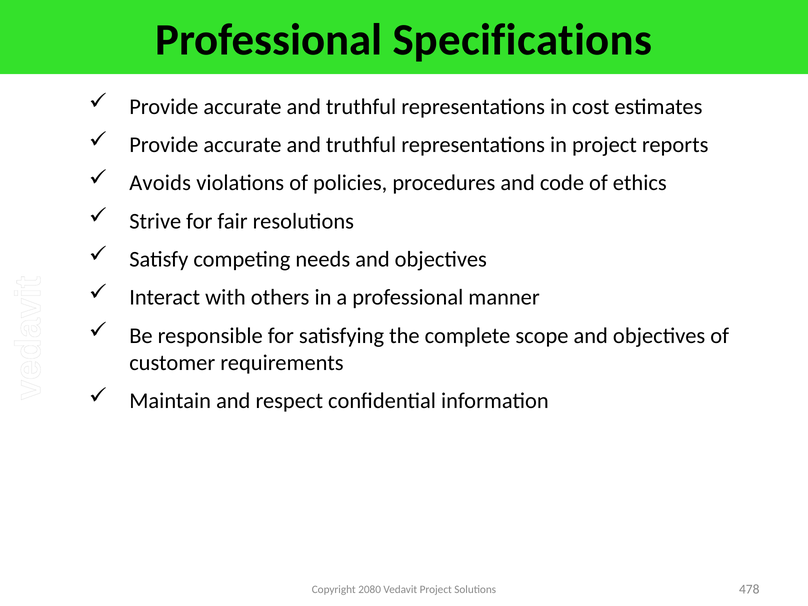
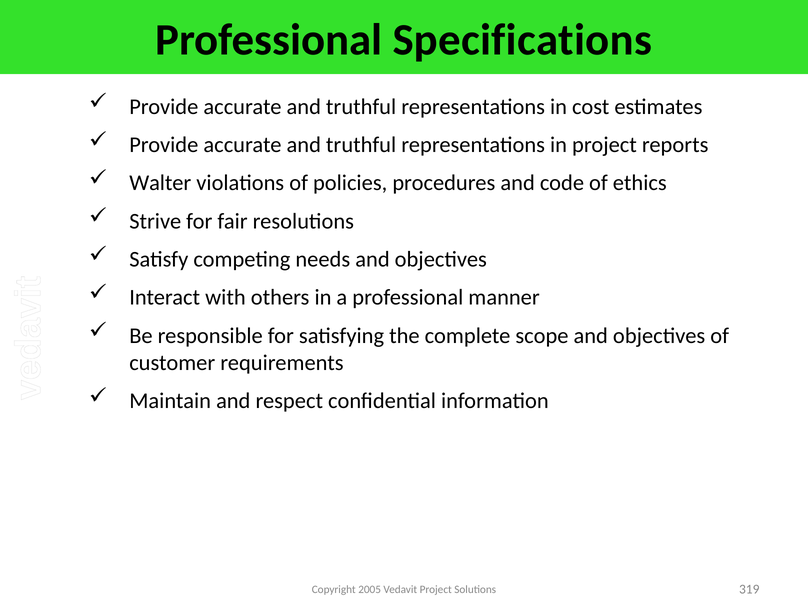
Avoids: Avoids -> Walter (160, 183)
2080: 2080 -> 2005 (370, 589)
478: 478 -> 319 (749, 590)
